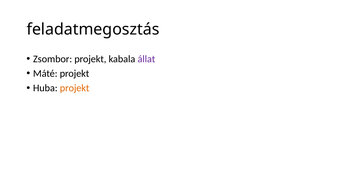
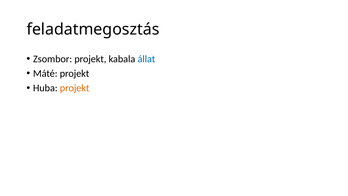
állat colour: purple -> blue (146, 59)
